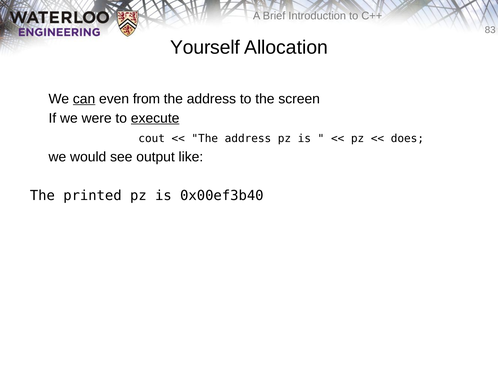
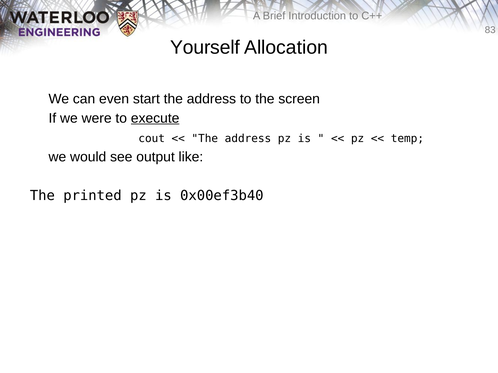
can underline: present -> none (84, 99)
from: from -> start (146, 99)
does: does -> temp (407, 139)
